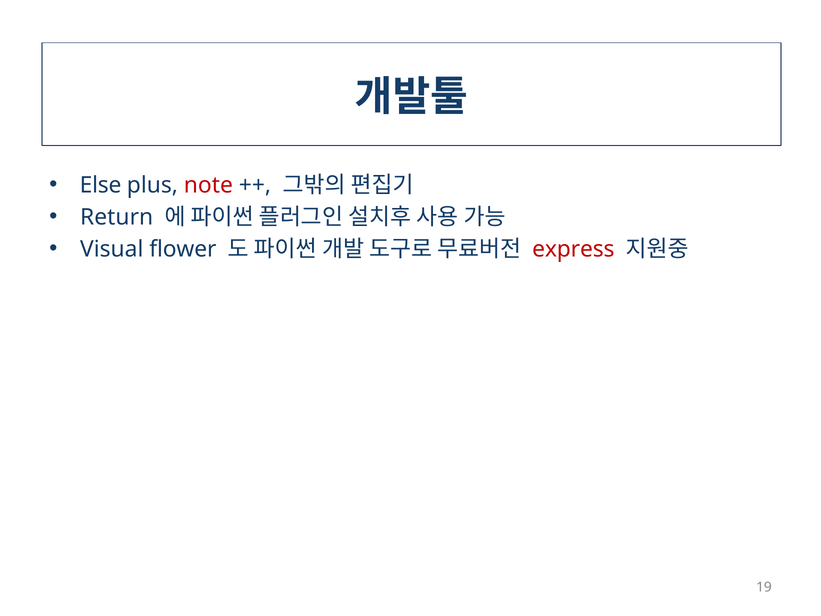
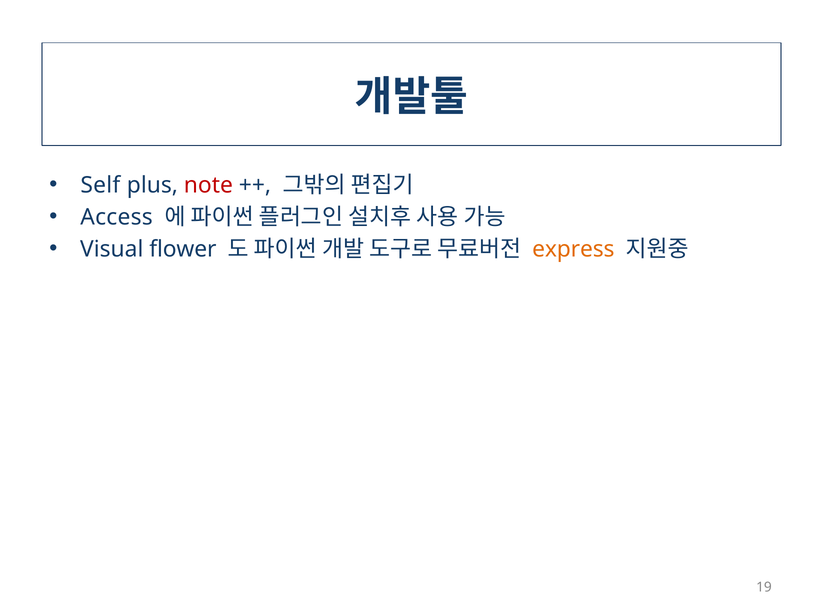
Else: Else -> Self (100, 185)
Return: Return -> Access (117, 217)
express colour: red -> orange (573, 249)
